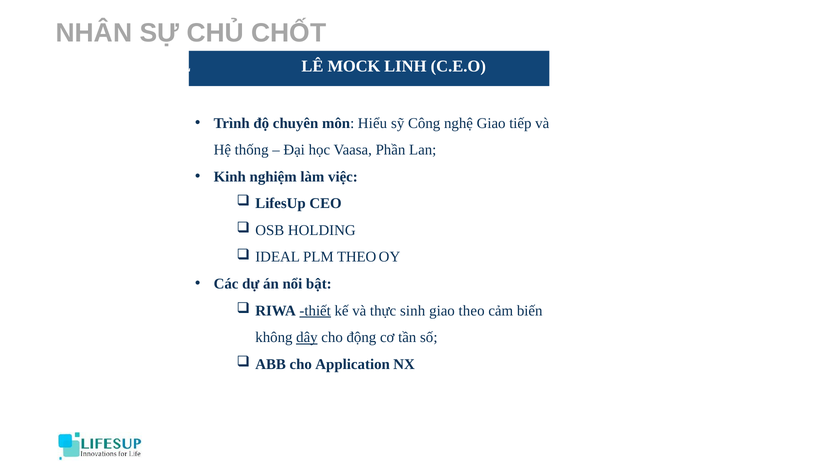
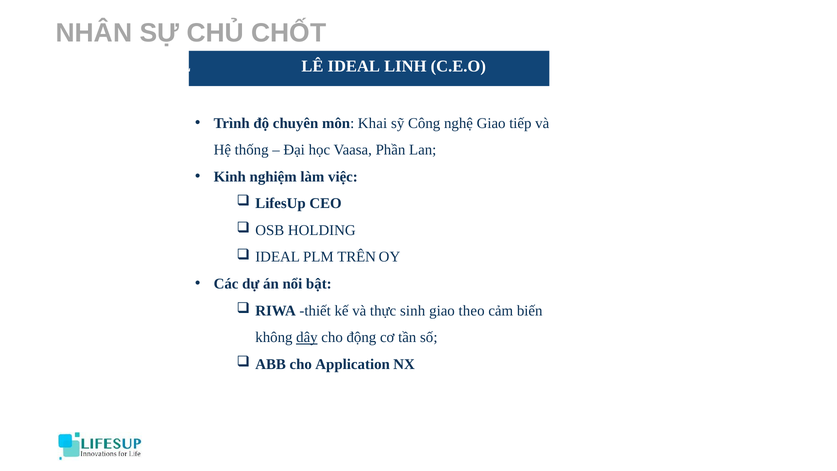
LÊ MOCK: MOCK -> IDEAL (354, 66)
Hiểu: Hiểu -> Khai (373, 123)
PLM THEO: THEO -> TRÊN (357, 257)
thiết underline: present -> none (315, 311)
